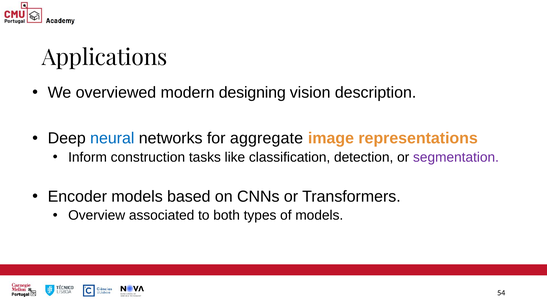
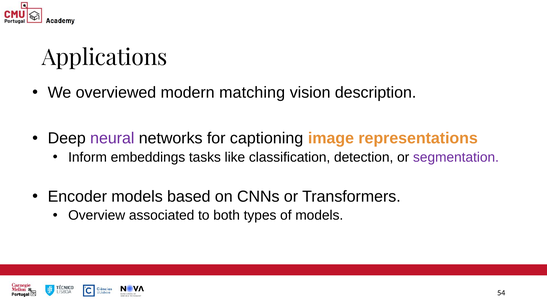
designing: designing -> matching (252, 92)
neural colour: blue -> purple (112, 138)
aggregate: aggregate -> captioning (267, 138)
construction: construction -> embeddings (148, 157)
